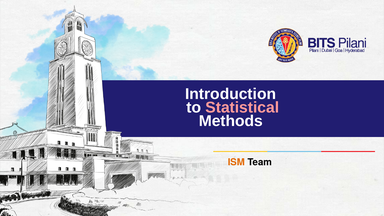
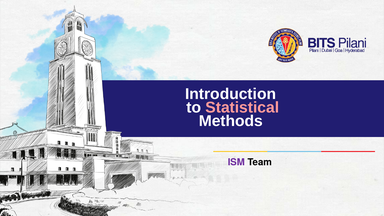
ISM colour: orange -> purple (236, 162)
